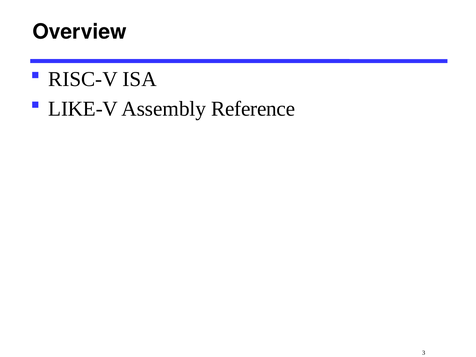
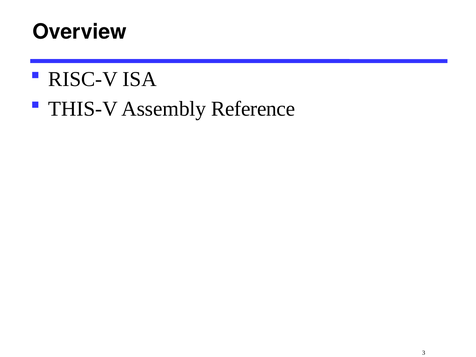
LIKE-V: LIKE-V -> THIS-V (83, 109)
